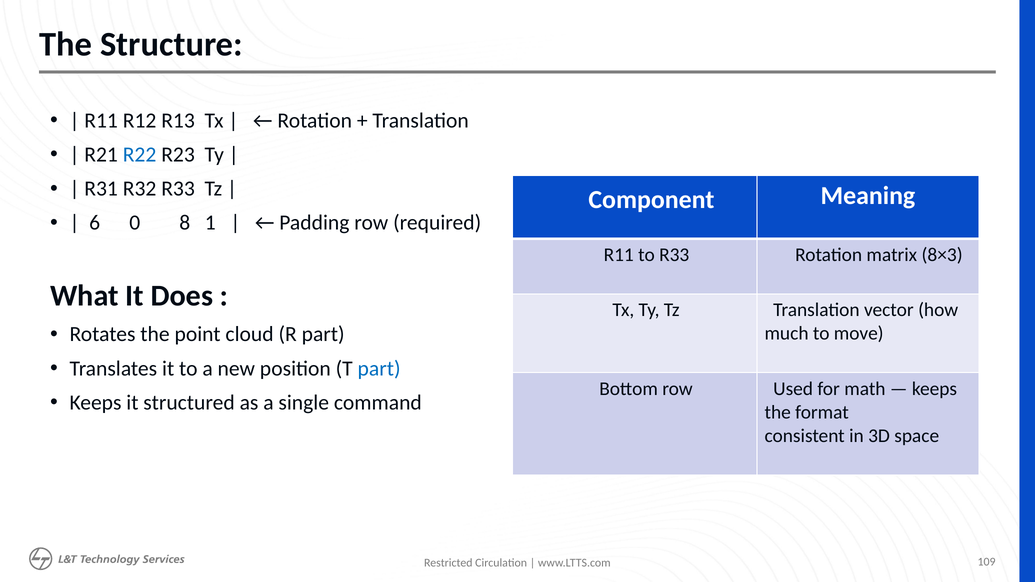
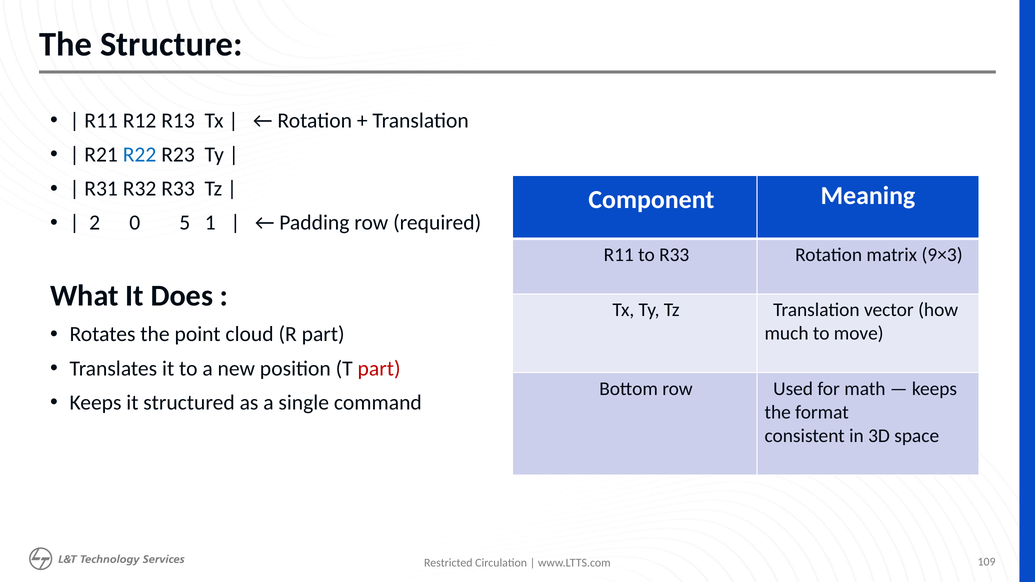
6: 6 -> 2 (95, 223)
8: 8 -> 5 (185, 223)
8×3: 8×3 -> 9×3 (942, 255)
part colour: blue -> red (379, 369)
